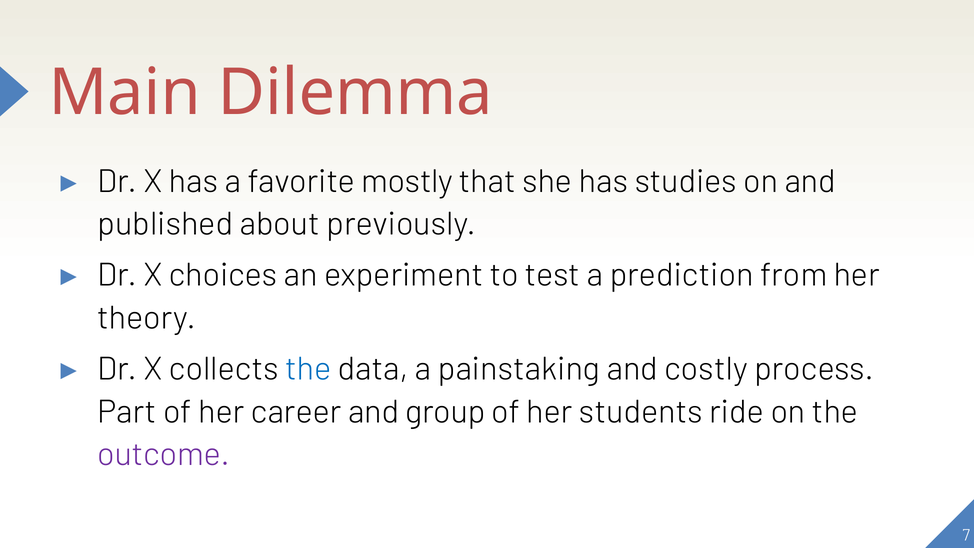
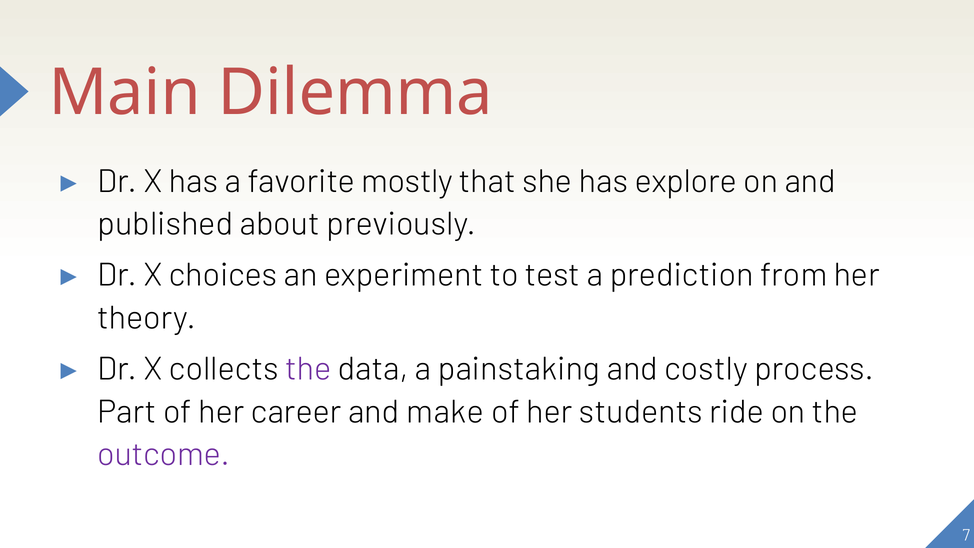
studies: studies -> explore (686, 181)
the colour: blue -> purple (308, 369)
group: group -> make (445, 412)
